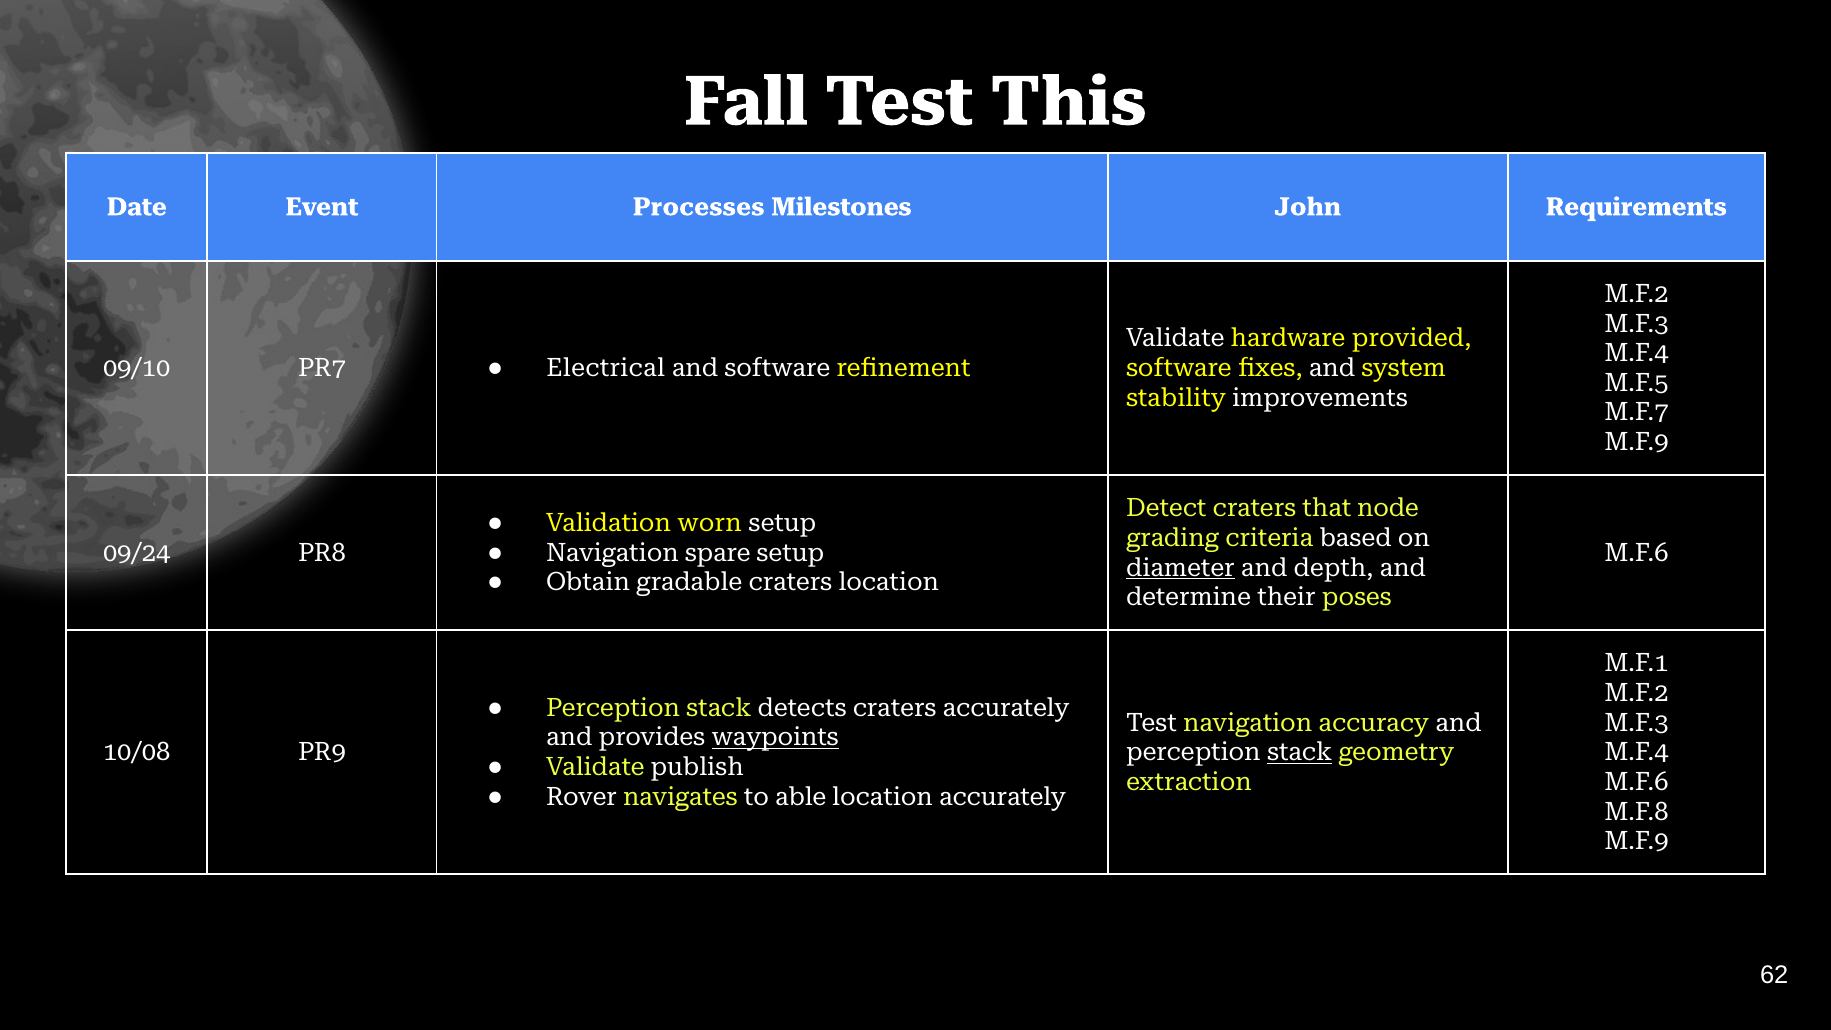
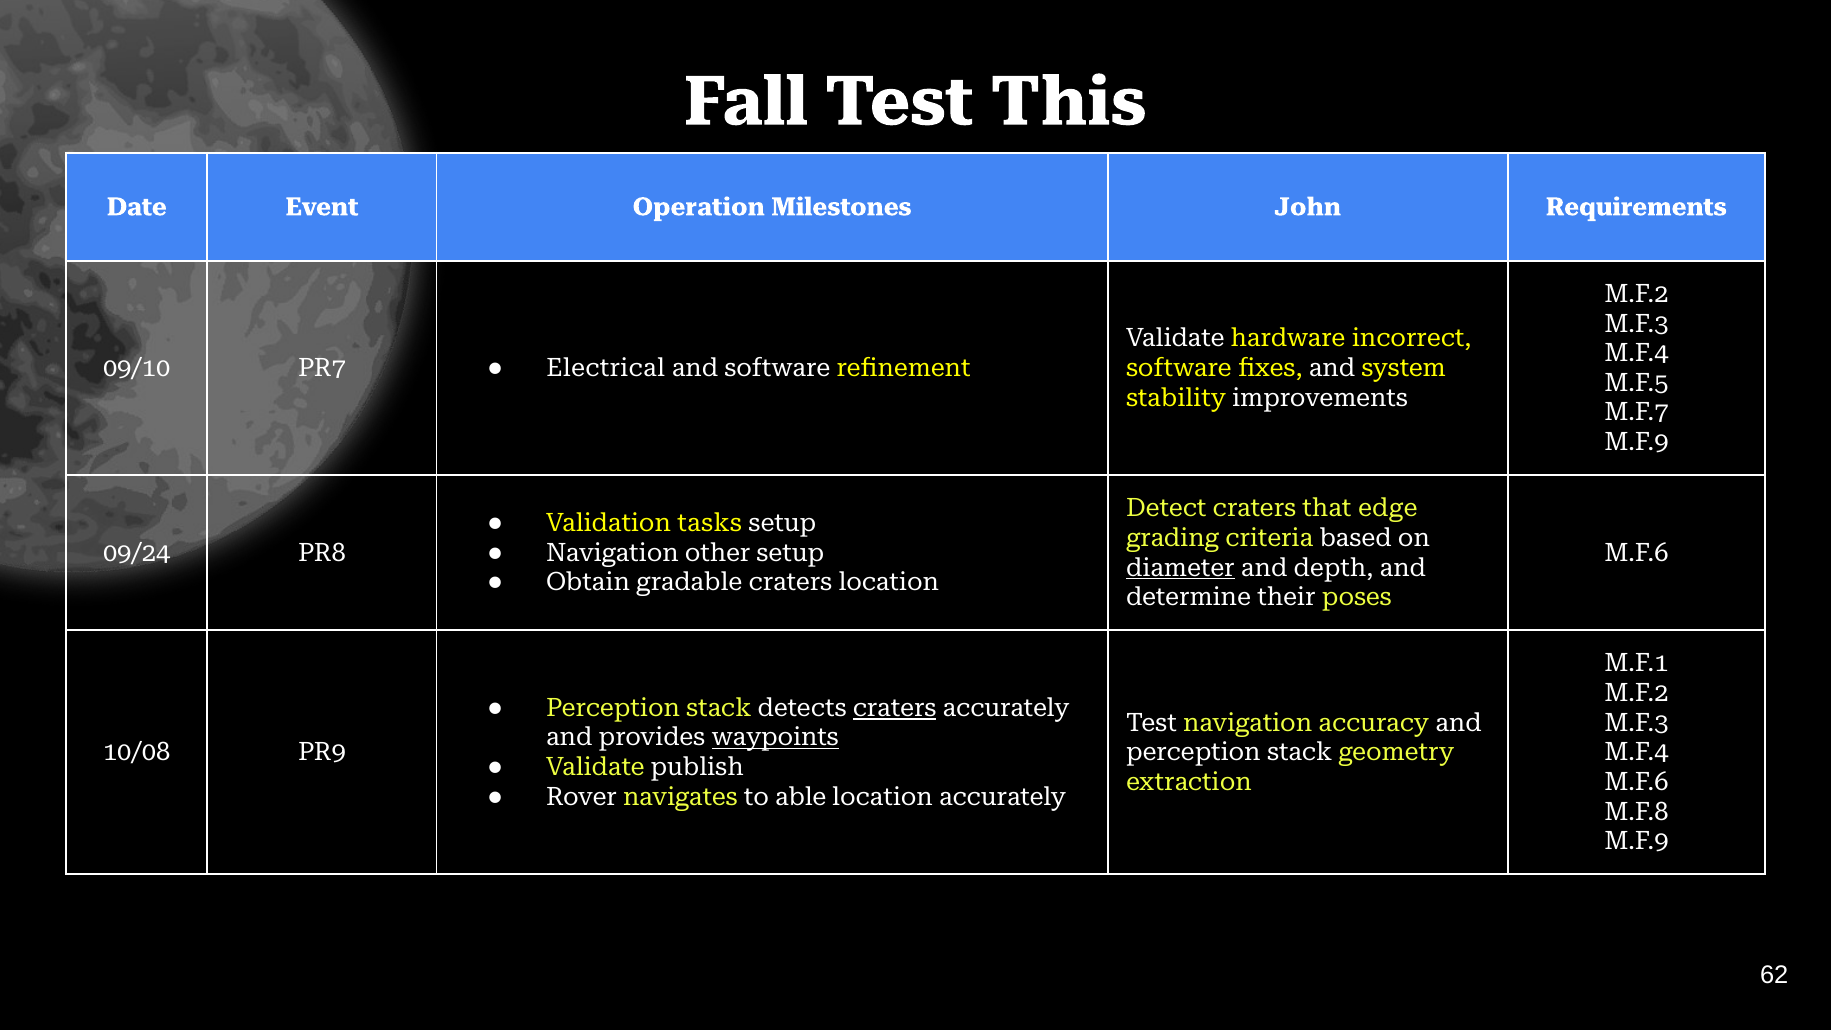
Processes: Processes -> Operation (699, 207)
provided: provided -> incorrect (1412, 339)
node: node -> edge (1388, 508)
worn: worn -> tasks (710, 523)
spare: spare -> other (718, 553)
craters underline: none -> present (895, 708)
stack underline: present -> none (1300, 752)
